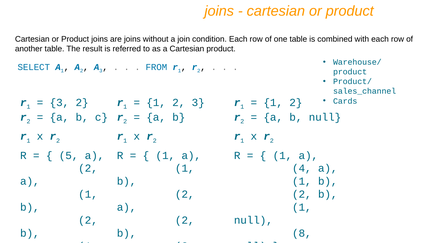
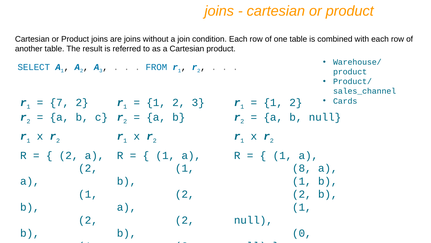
3: 3 -> 7 (59, 102)
5: 5 -> 2 (69, 155)
4: 4 -> 8 (302, 168)
8: 8 -> 0 (302, 233)
